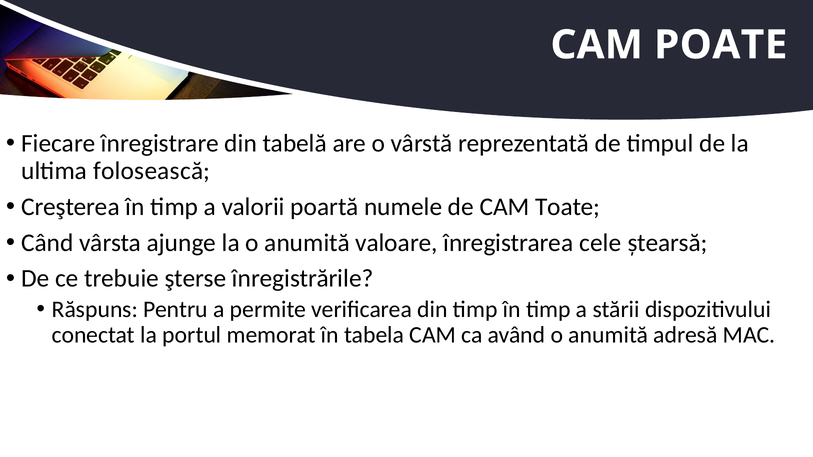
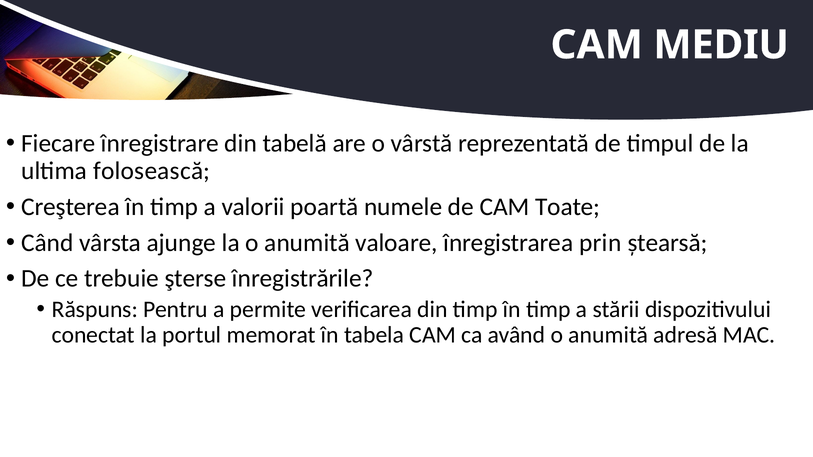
POATE: POATE -> MEDIU (721, 45)
cele: cele -> prin (600, 243)
